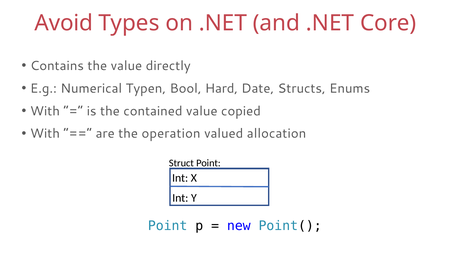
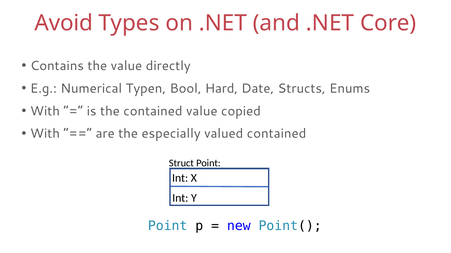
operation: operation -> especially (171, 134)
valued allocation: allocation -> contained (277, 134)
